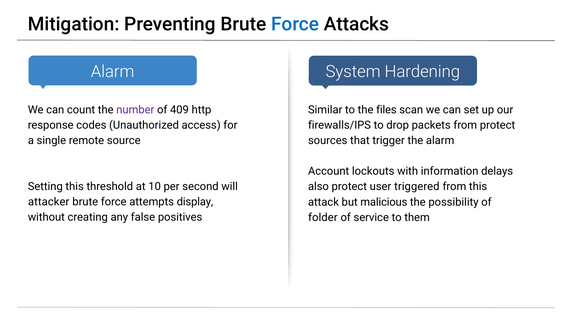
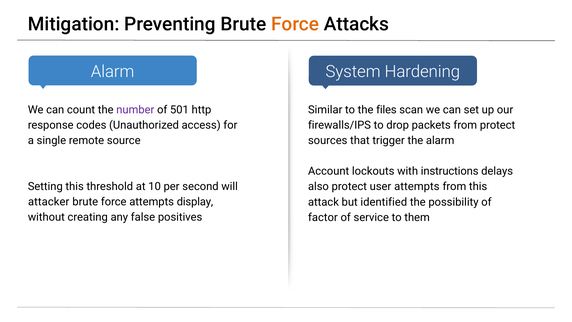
Force colour: blue -> orange (295, 24)
409: 409 -> 501 (179, 110)
information: information -> instructions (450, 171)
user triggered: triggered -> attempts (417, 187)
malicious: malicious -> identified (384, 202)
folder: folder -> factor (323, 217)
